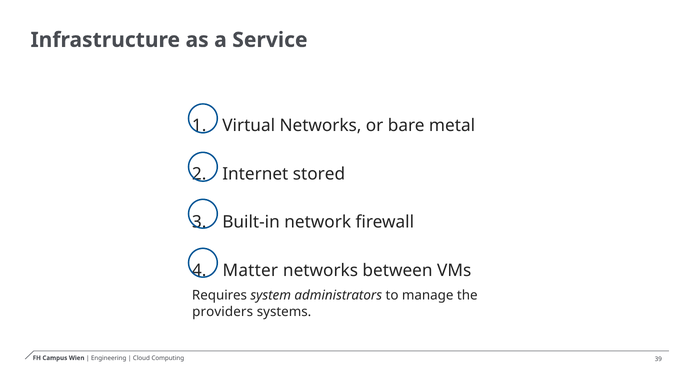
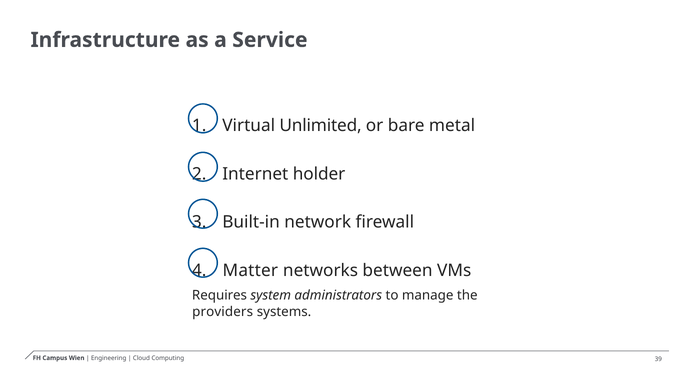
Virtual Networks: Networks -> Unlimited (321, 126)
stored: stored -> holder (319, 174)
